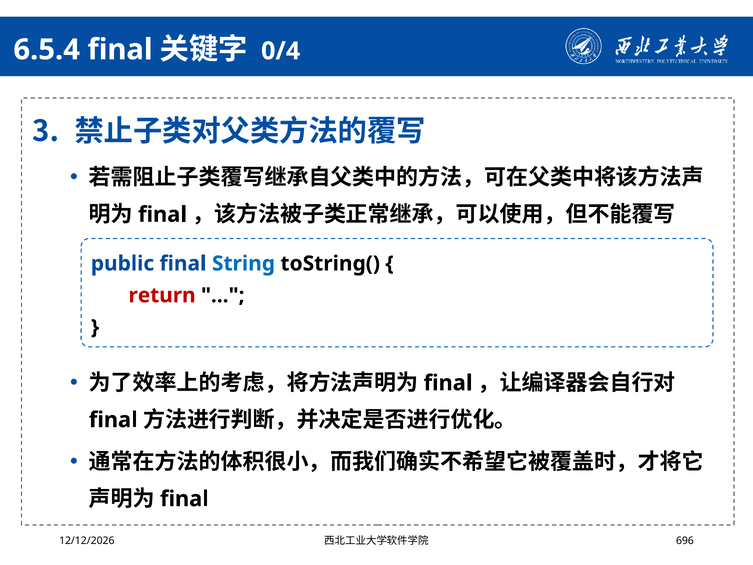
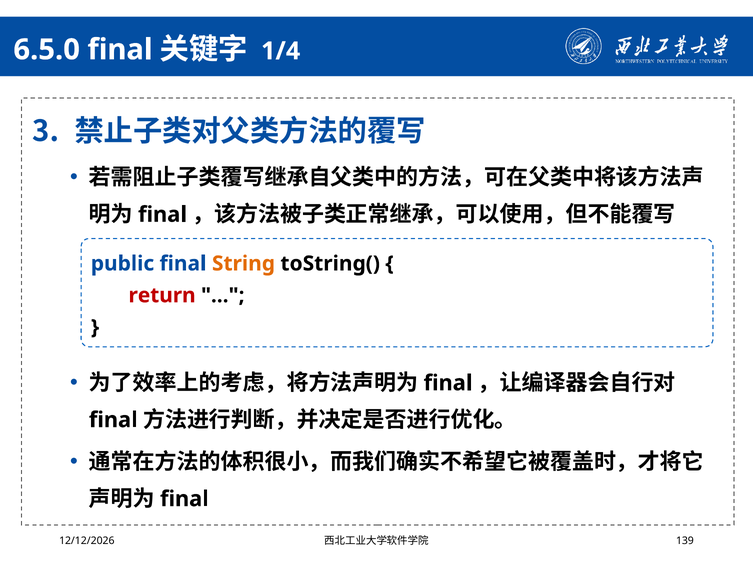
6.5.4: 6.5.4 -> 6.5.0 (47, 50)
0/4: 0/4 -> 1/4 (281, 51)
String colour: blue -> orange (243, 263)
696: 696 -> 139 (685, 540)
